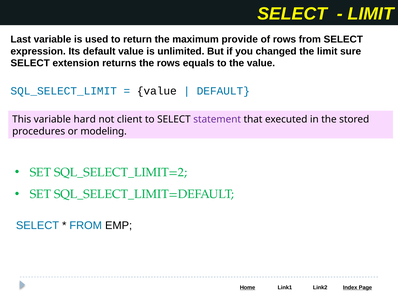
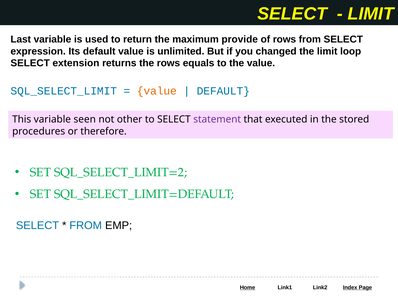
sure: sure -> loop (351, 51)
value colour: black -> orange (157, 91)
hard: hard -> seen (85, 119)
client: client -> other (130, 119)
modeling: modeling -> therefore (104, 131)
